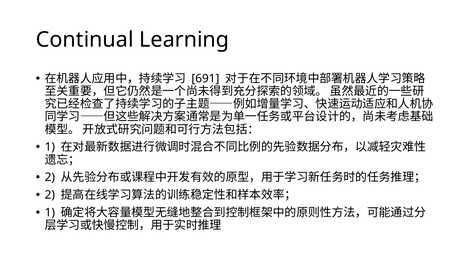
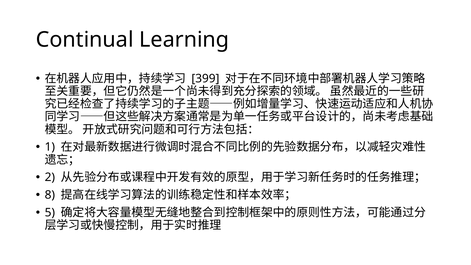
691: 691 -> 399 (205, 79)
2: 2 -> 8 (50, 195)
1: 1 -> 5 (50, 213)
